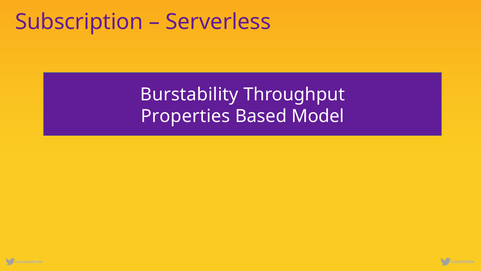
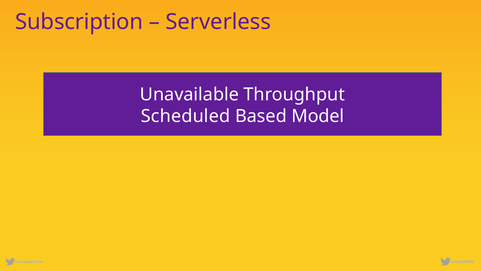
Burstability: Burstability -> Unavailable (189, 94)
Properties: Properties -> Scheduled (186, 116)
